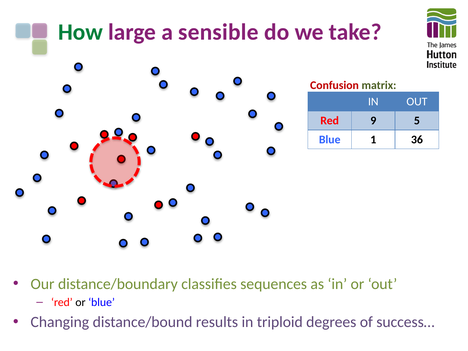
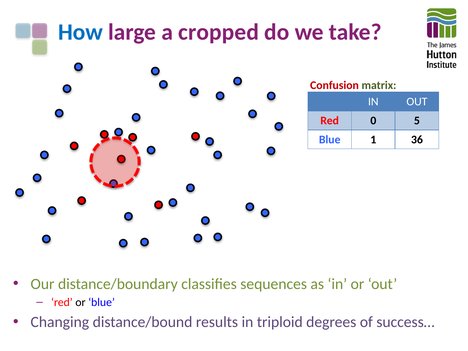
How colour: green -> blue (81, 32)
sensible: sensible -> cropped (219, 32)
9: 9 -> 0 (373, 121)
